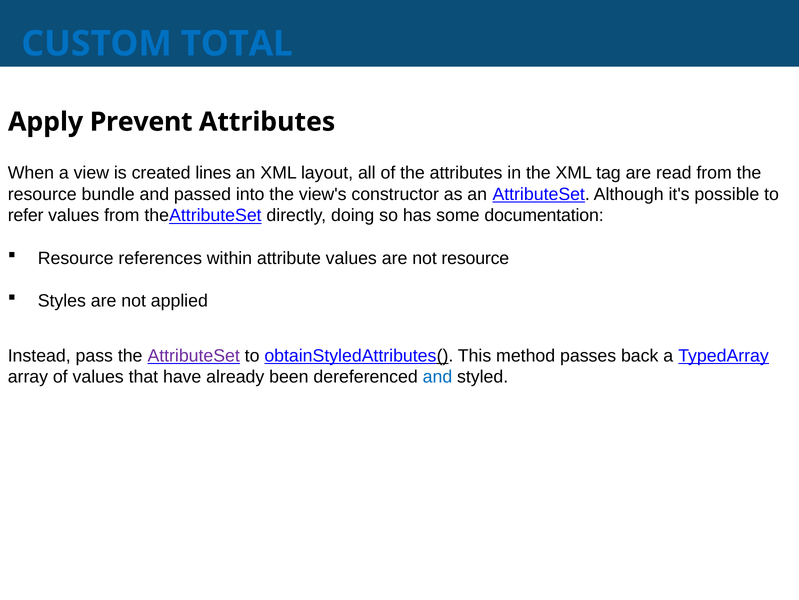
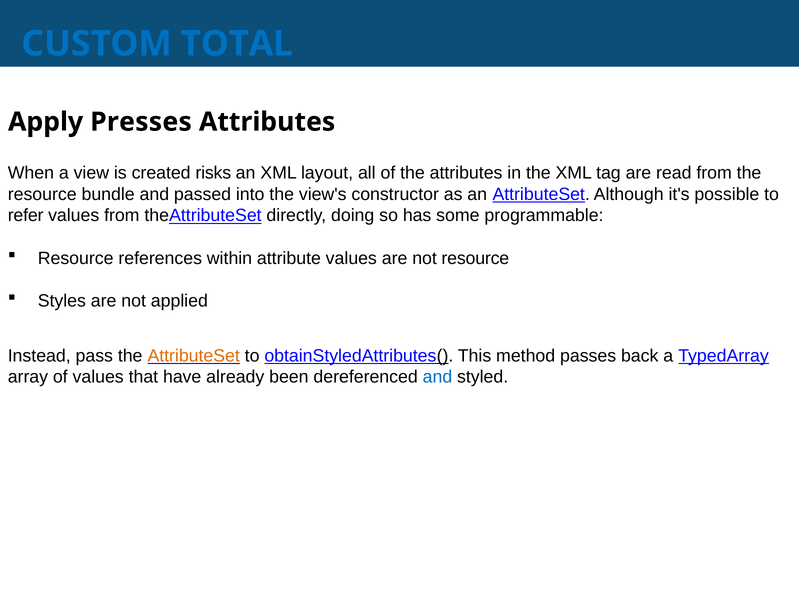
Prevent: Prevent -> Presses (141, 122)
lines: lines -> risks (213, 173)
documentation: documentation -> programmable (544, 215)
AttributeSet colour: purple -> orange (194, 355)
